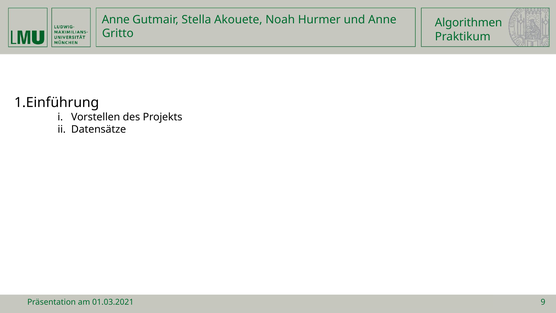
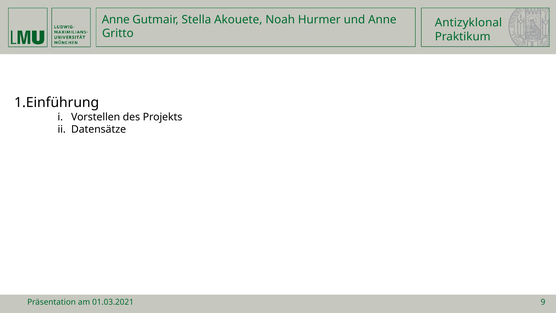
Algorithmen: Algorithmen -> Antizyklonal (468, 23)
